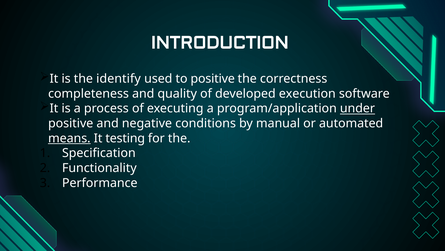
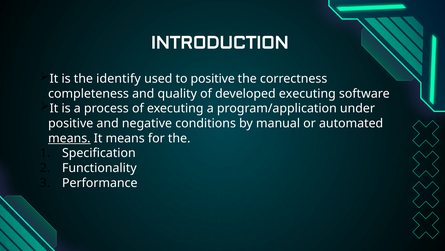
developed execution: execution -> executing (307, 93)
under underline: present -> none (357, 108)
It testing: testing -> means (125, 138)
